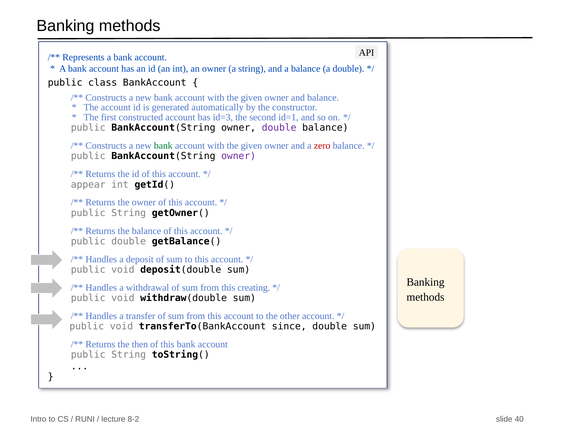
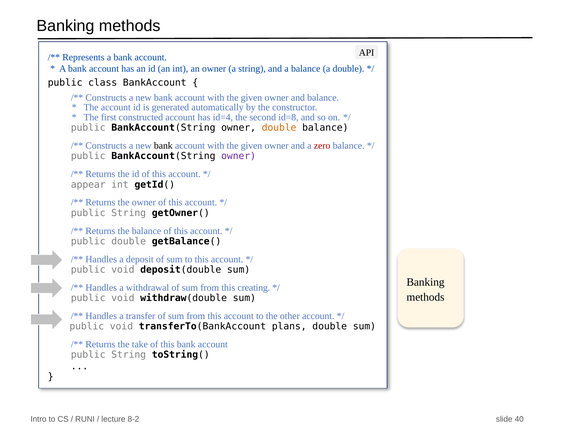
id=3: id=3 -> id=4 (223, 117)
id=1: id=1 -> id=8 (288, 117)
double colour: purple -> orange (279, 128)
bank colour: green -> black (163, 146)
since: since -> plans (289, 326)
then: then -> take (140, 344)
